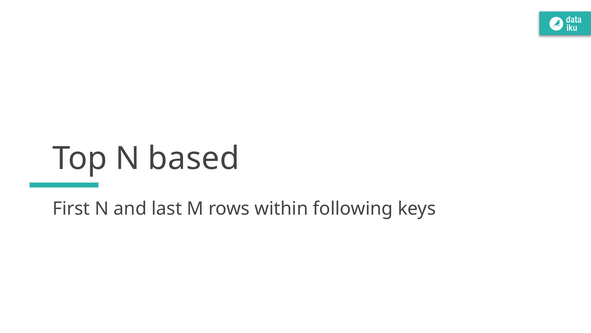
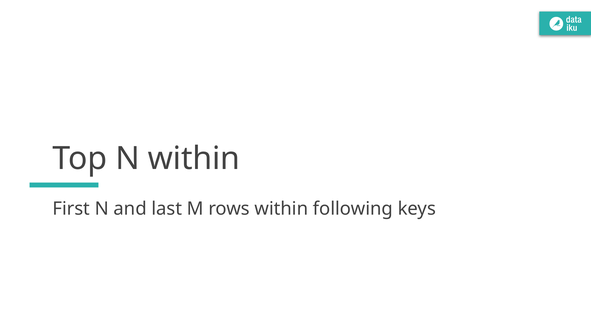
N based: based -> within (194, 158)
